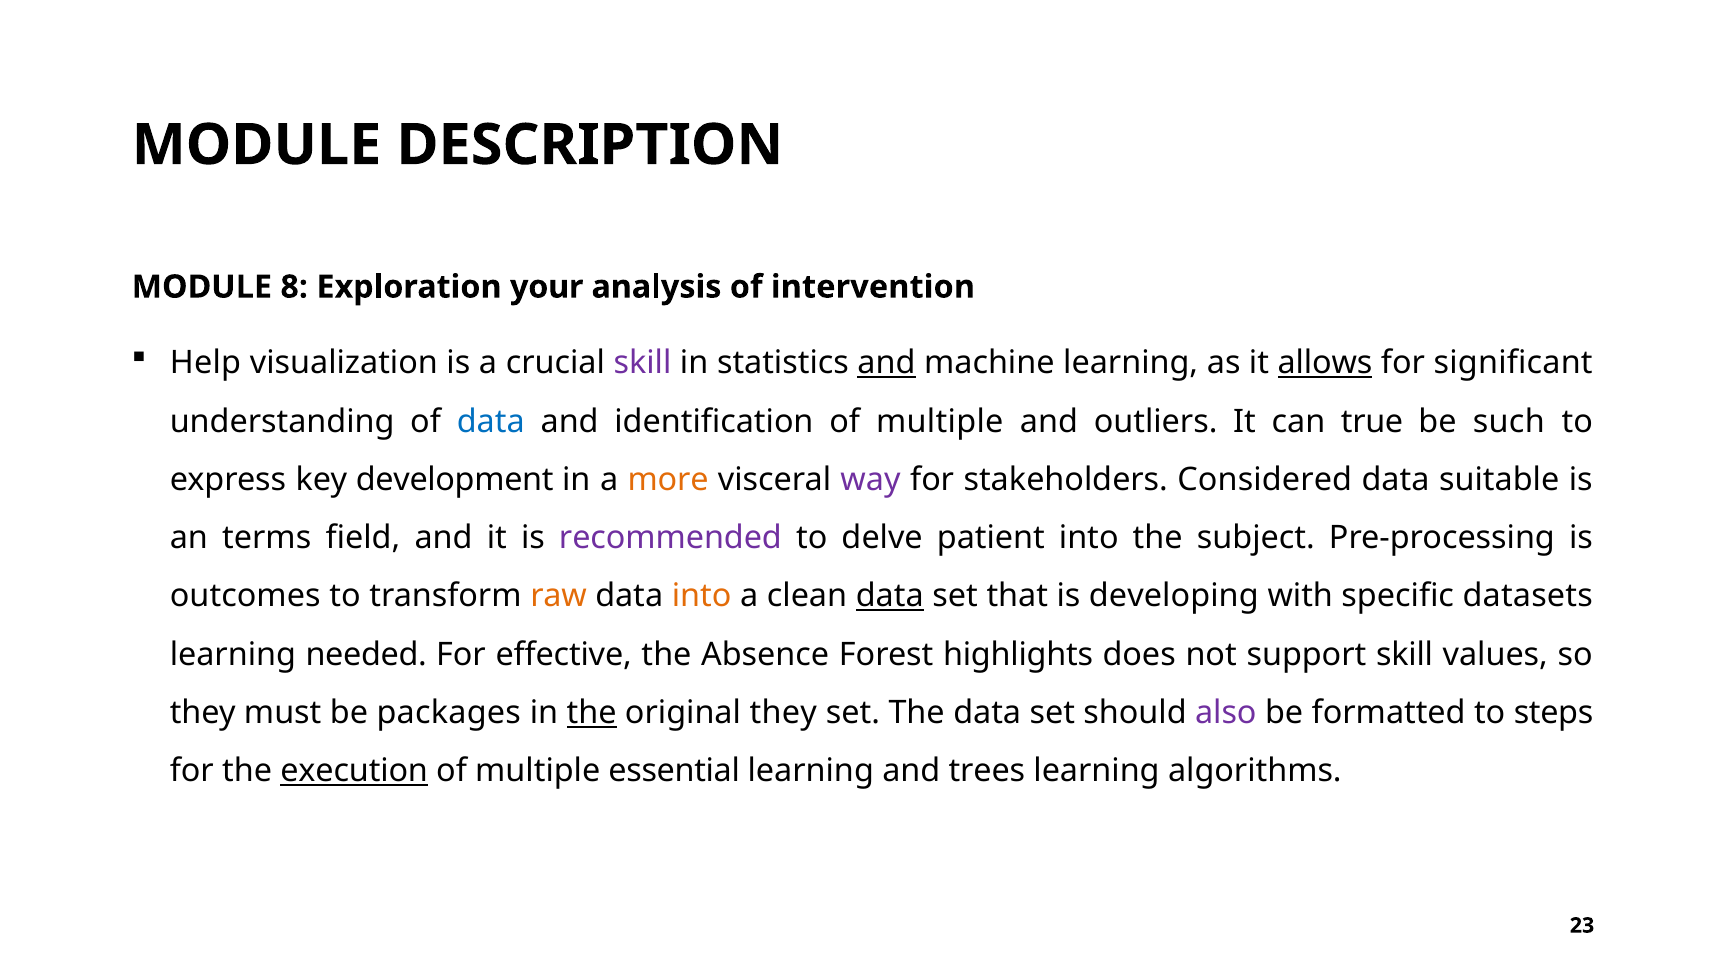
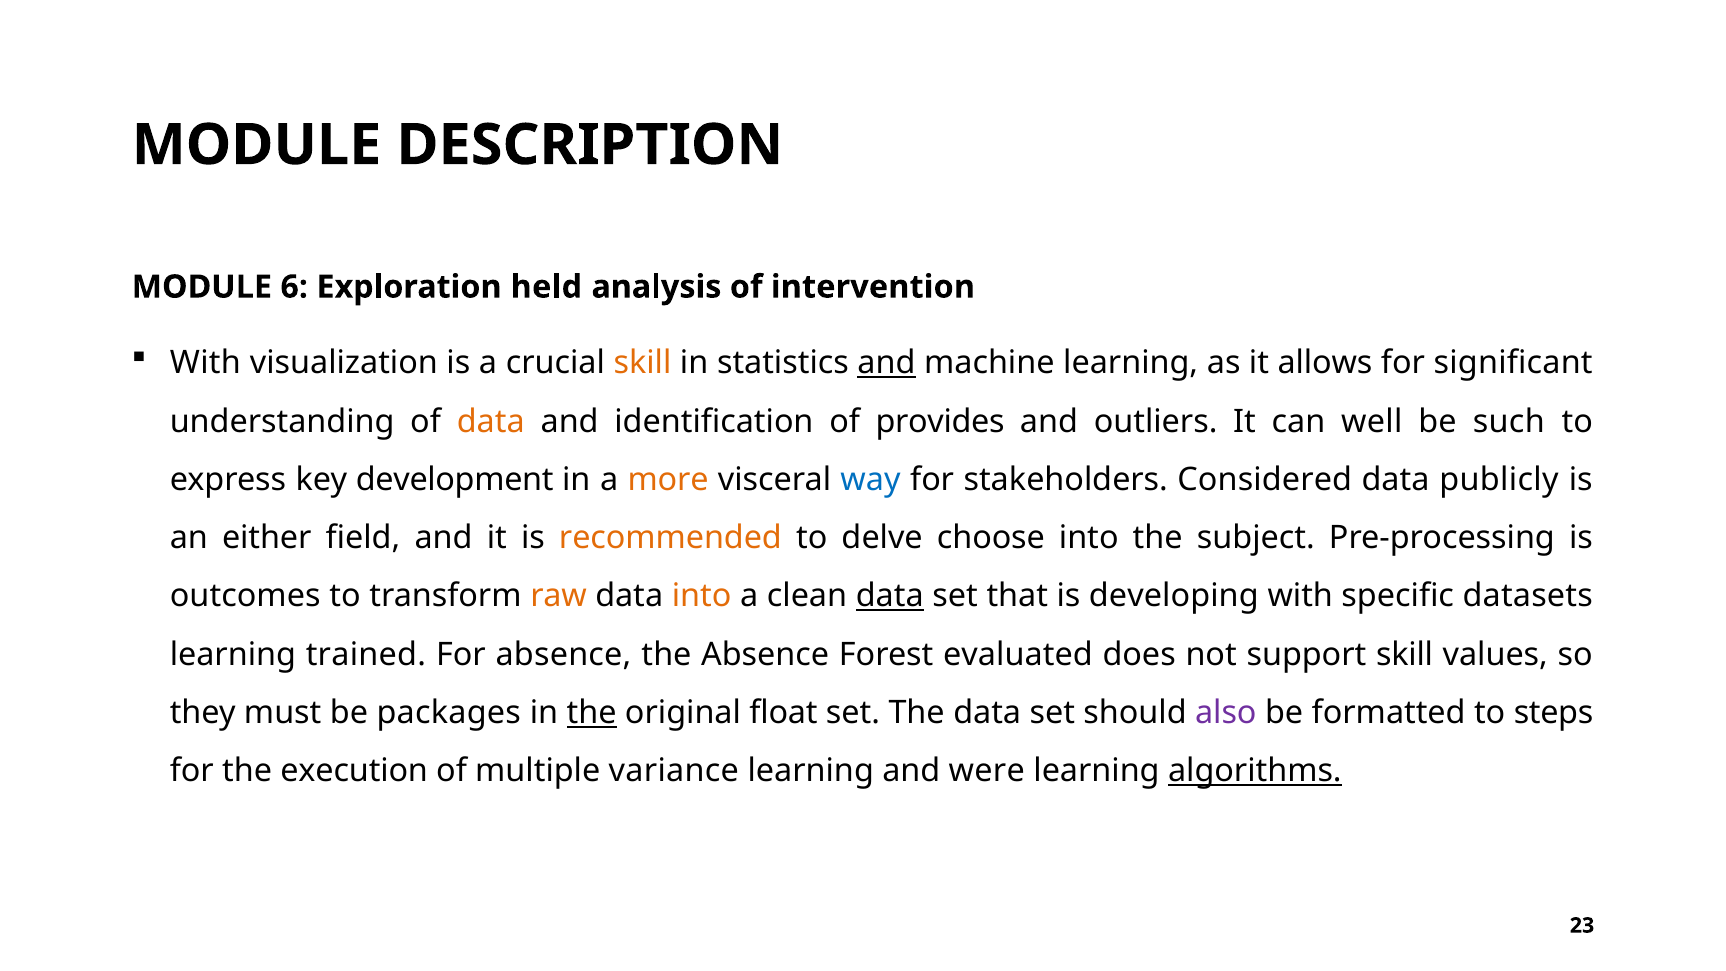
8: 8 -> 6 (294, 287)
your: your -> held (546, 287)
Help: Help -> With (205, 363)
skill colour: purple -> orange (643, 363)
allows underline: present -> none (1325, 363)
data colour: blue -> orange (491, 421)
identification of multiple: multiple -> provides (940, 421)
true: true -> well (1372, 421)
way colour: purple -> blue (871, 480)
suitable: suitable -> publicly (1499, 480)
terms: terms -> either (267, 538)
recommended colour: purple -> orange (670, 538)
patient: patient -> choose (991, 538)
needed: needed -> trained (366, 654)
For effective: effective -> absence (563, 654)
highlights: highlights -> evaluated (1018, 654)
original they: they -> float (784, 713)
execution underline: present -> none (354, 771)
essential: essential -> variance (674, 771)
trees: trees -> were (987, 771)
algorithms underline: none -> present (1255, 771)
